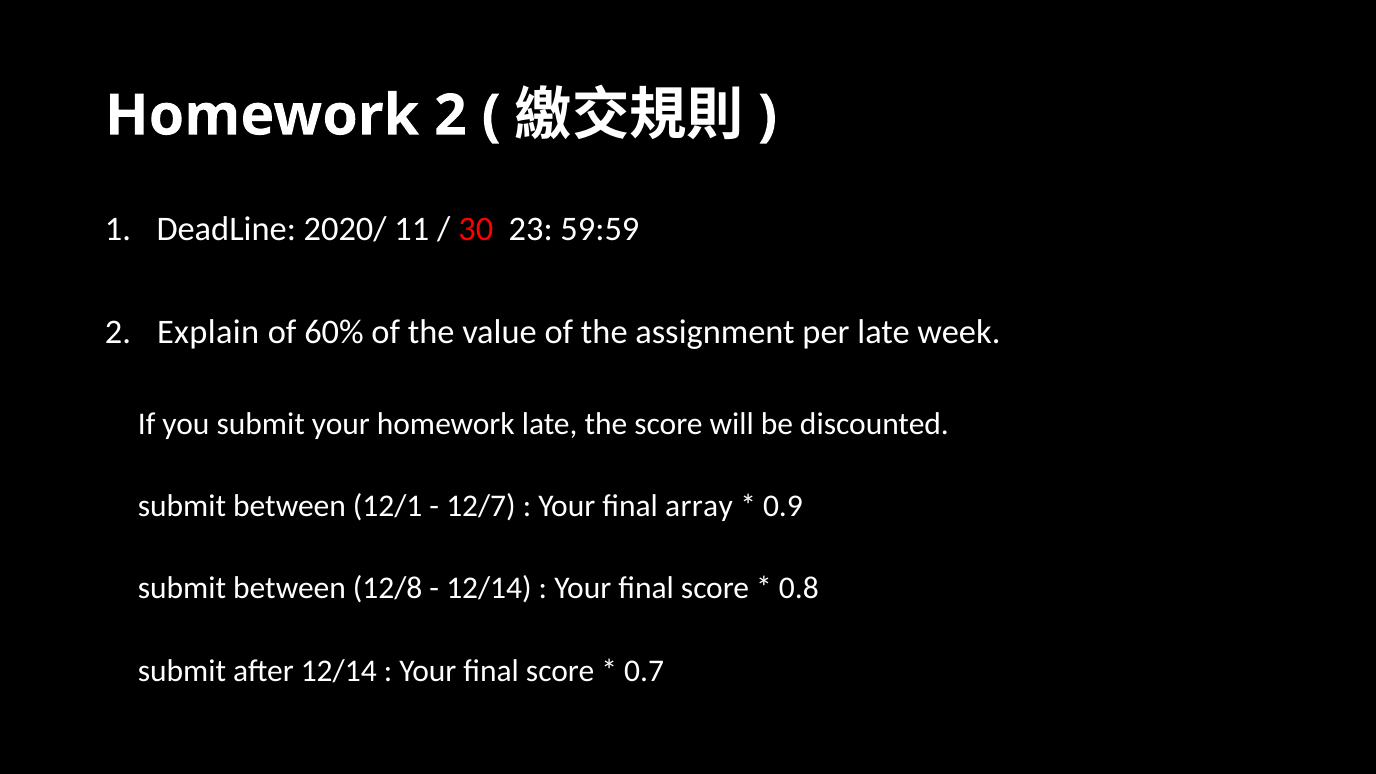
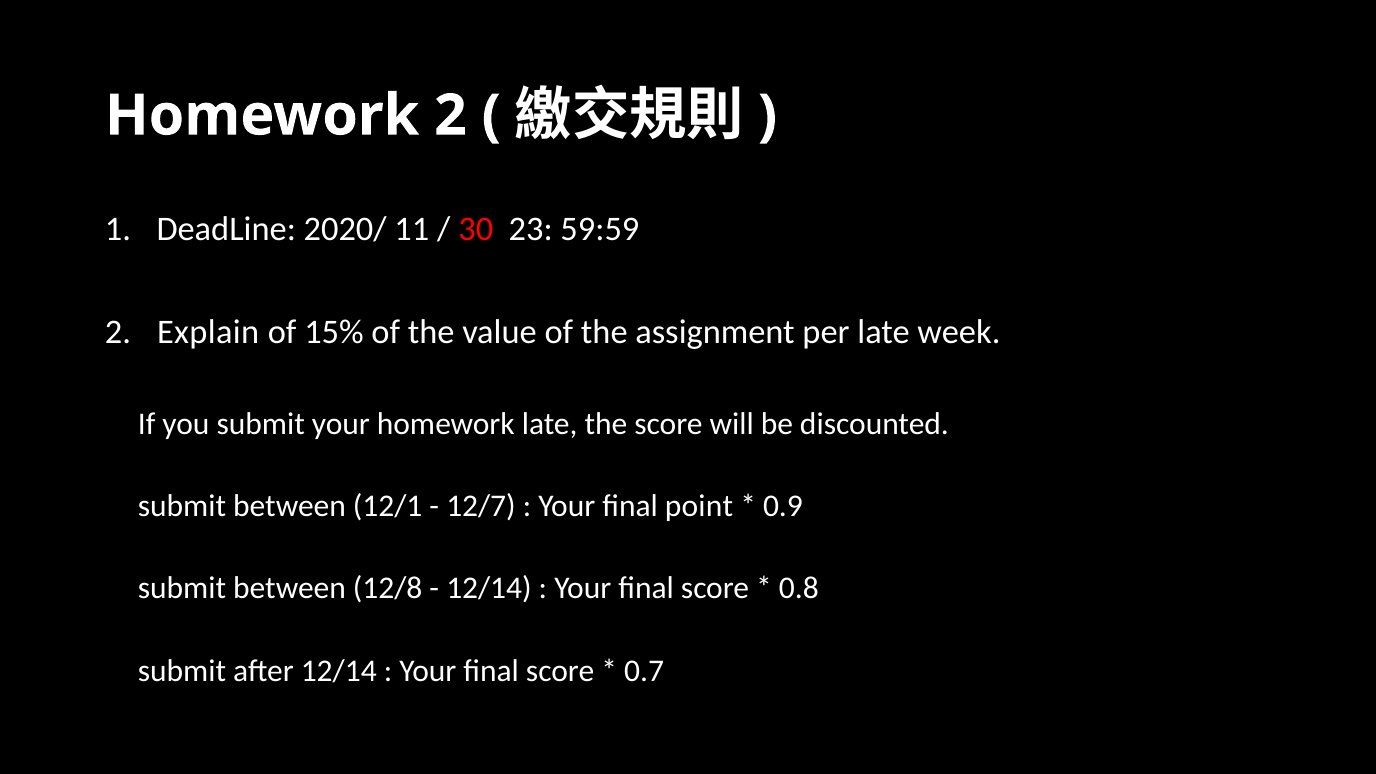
60%: 60% -> 15% (334, 333)
array: array -> point (699, 506)
